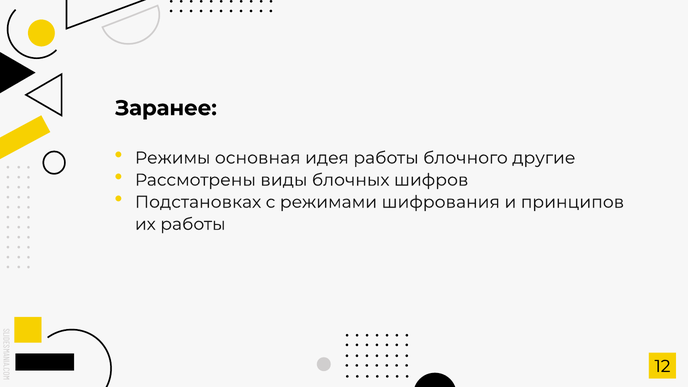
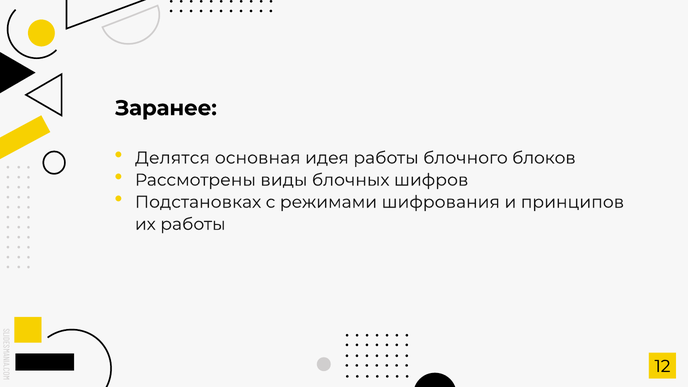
Режимы: Режимы -> Делятся (173, 158)
другие: другие -> блоков (544, 158)
